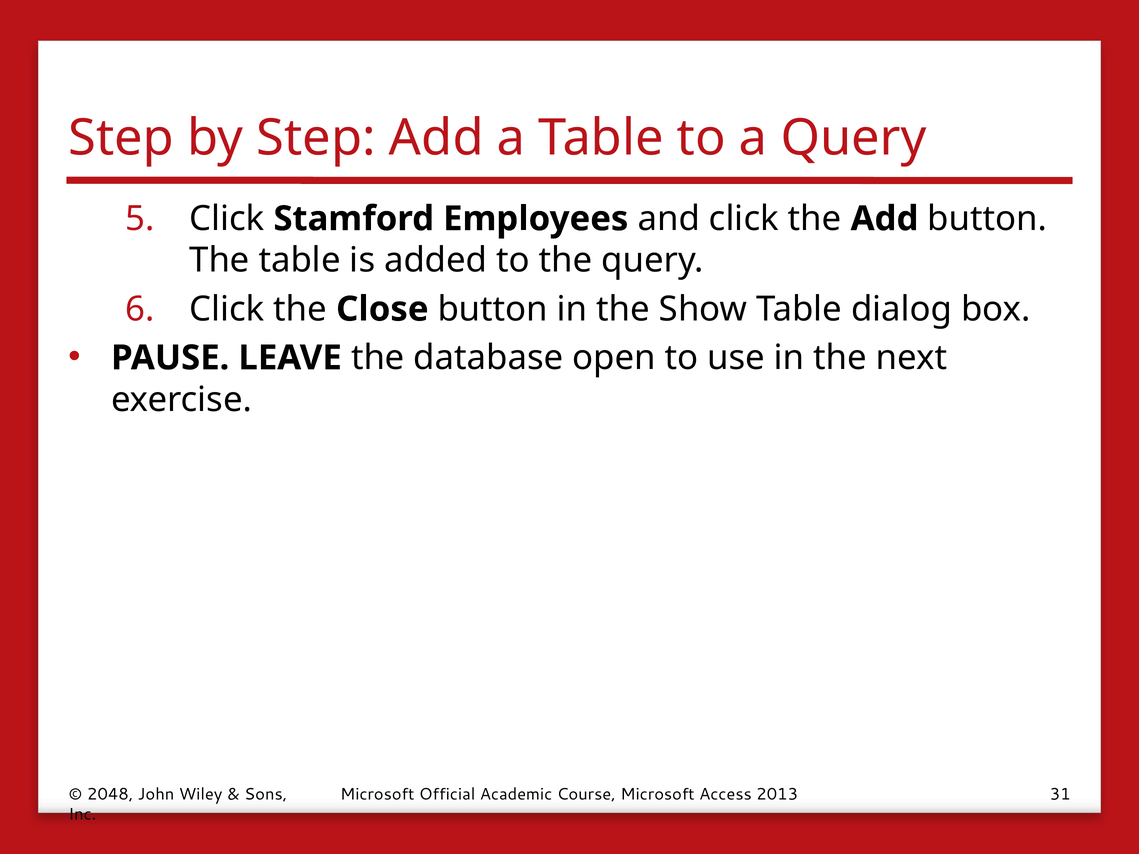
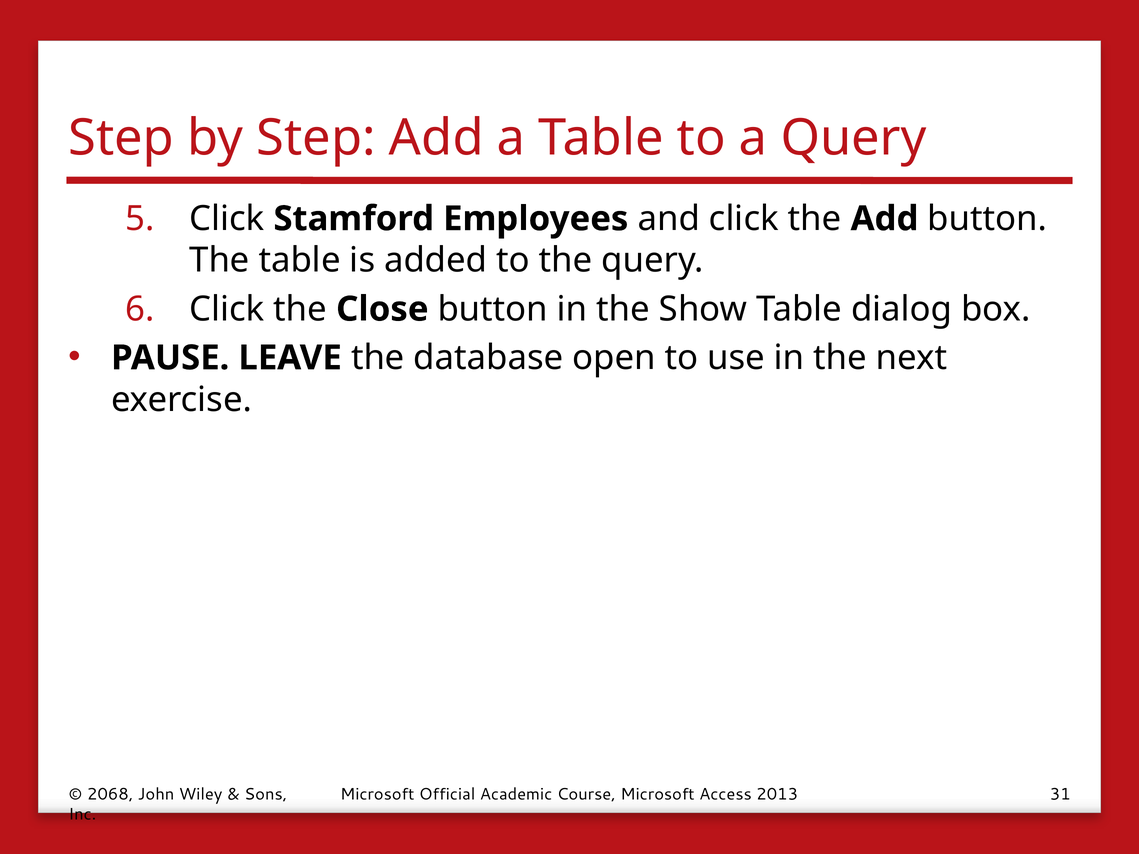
2048: 2048 -> 2068 (110, 795)
